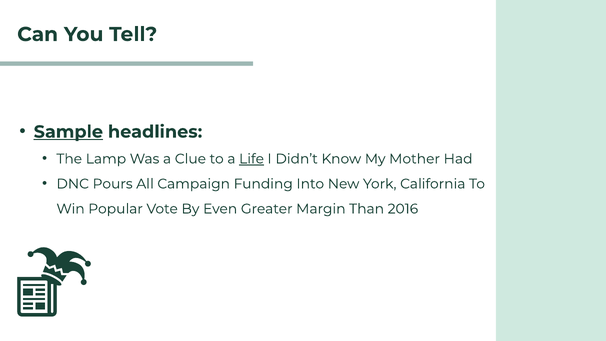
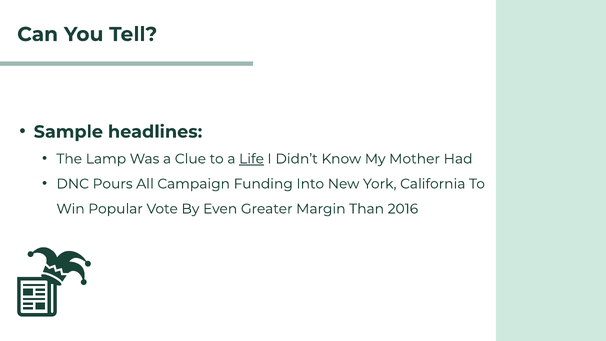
Sample underline: present -> none (68, 132)
